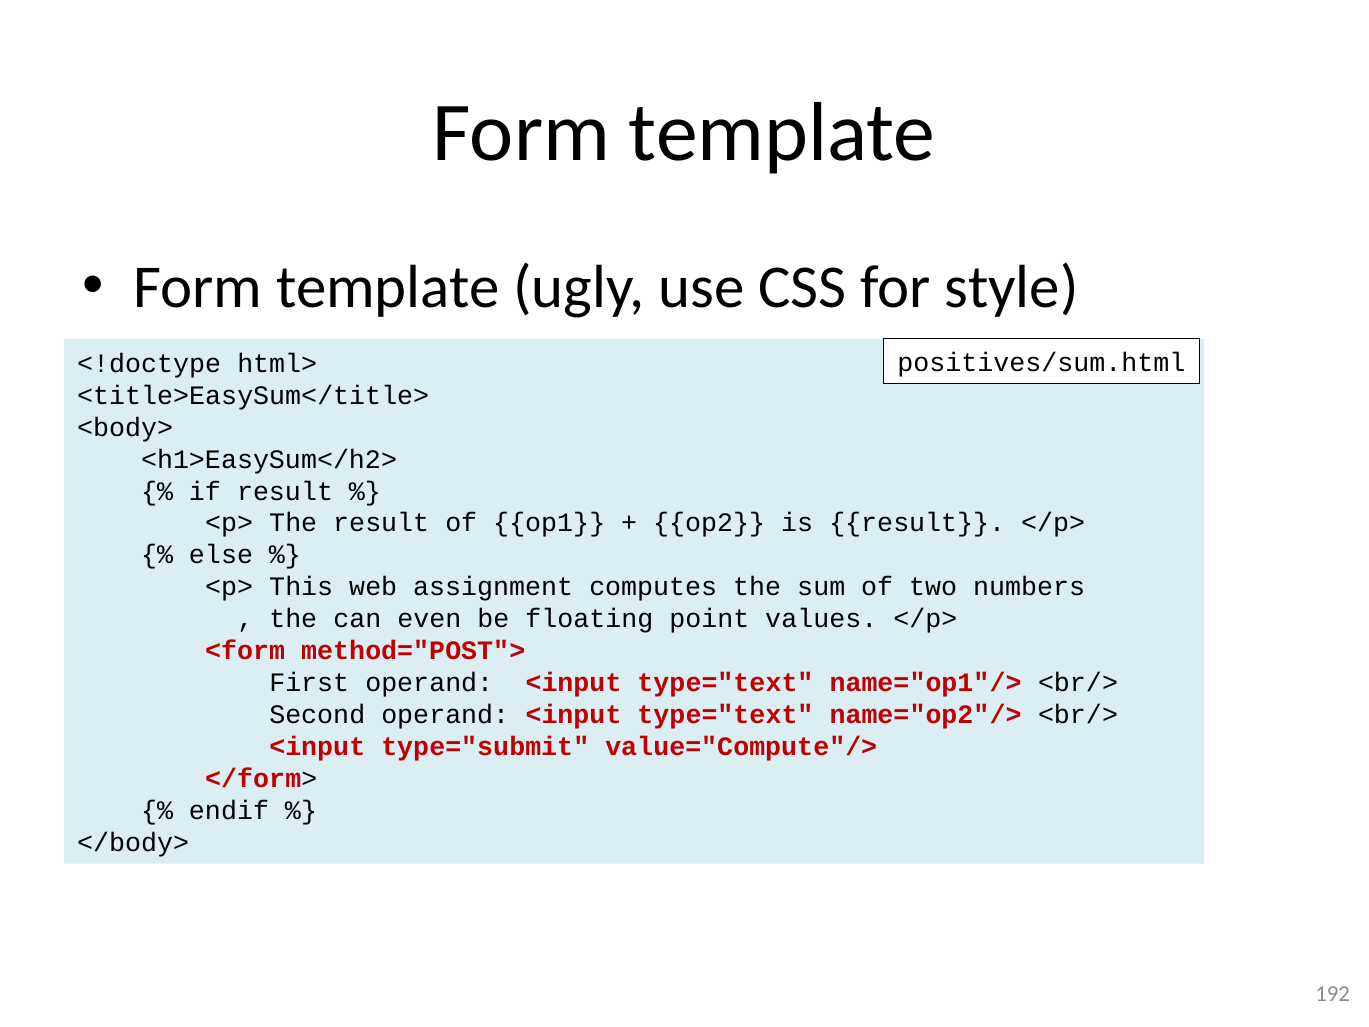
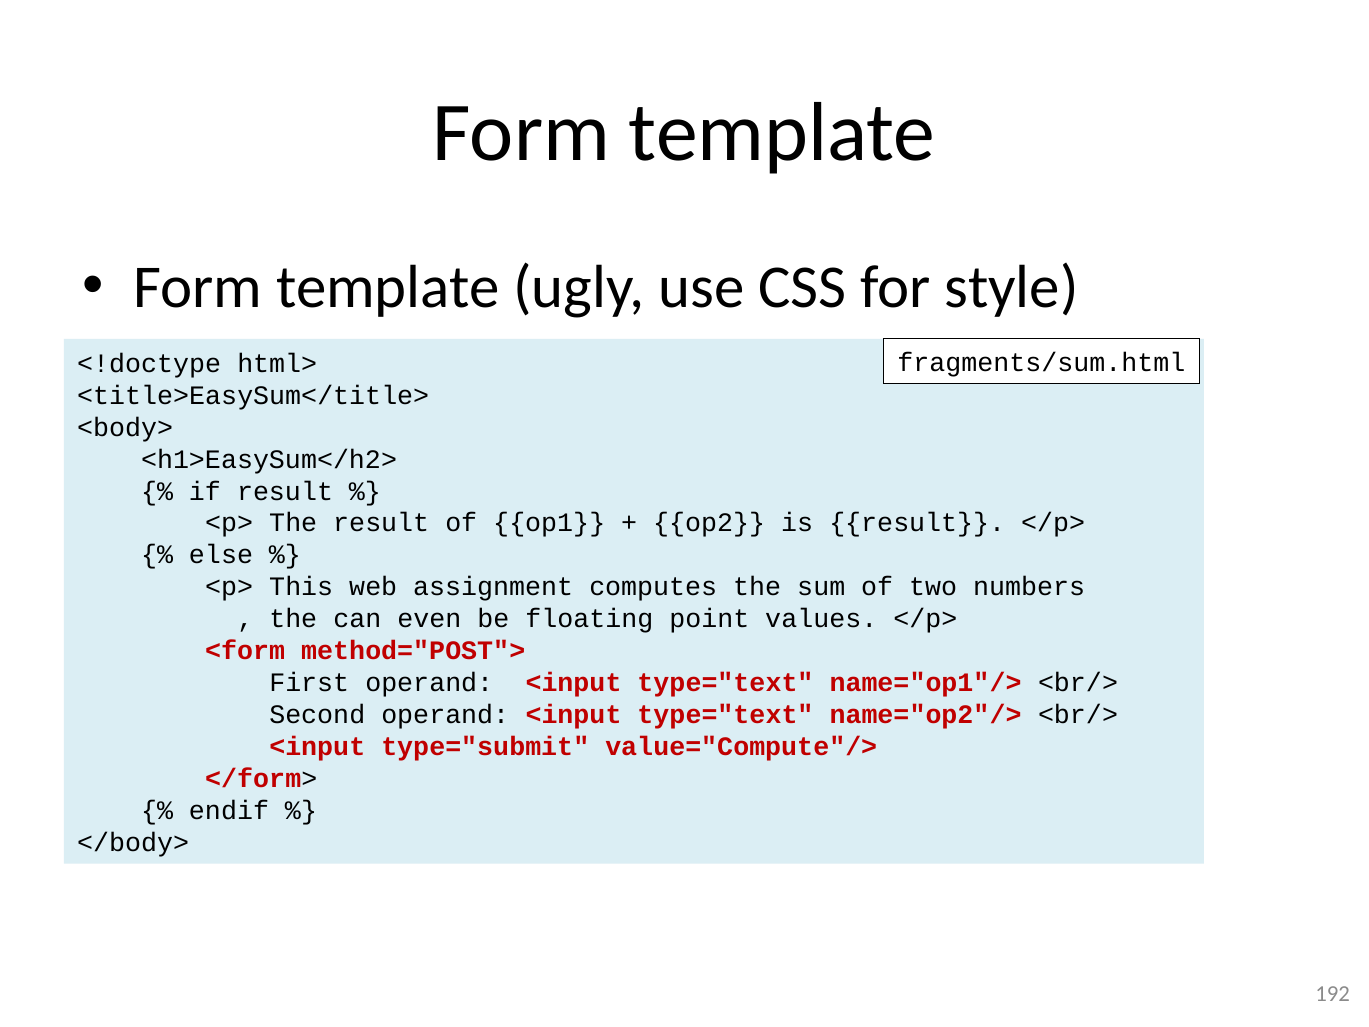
positives/sum.html: positives/sum.html -> fragments/sum.html (1041, 363)
